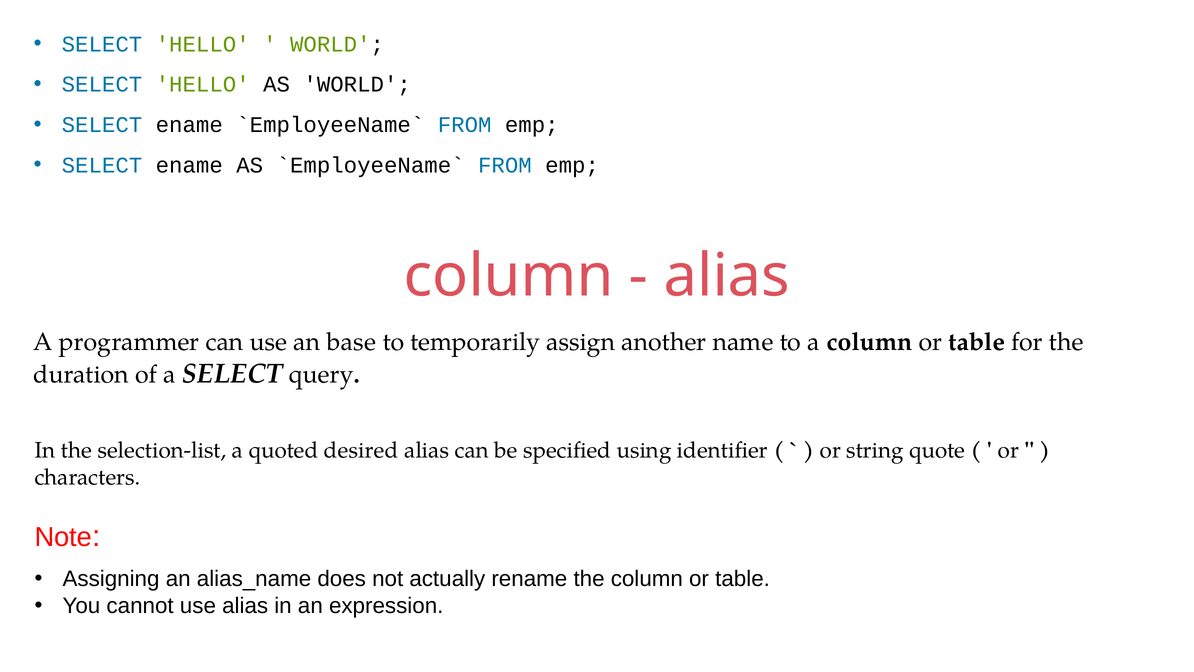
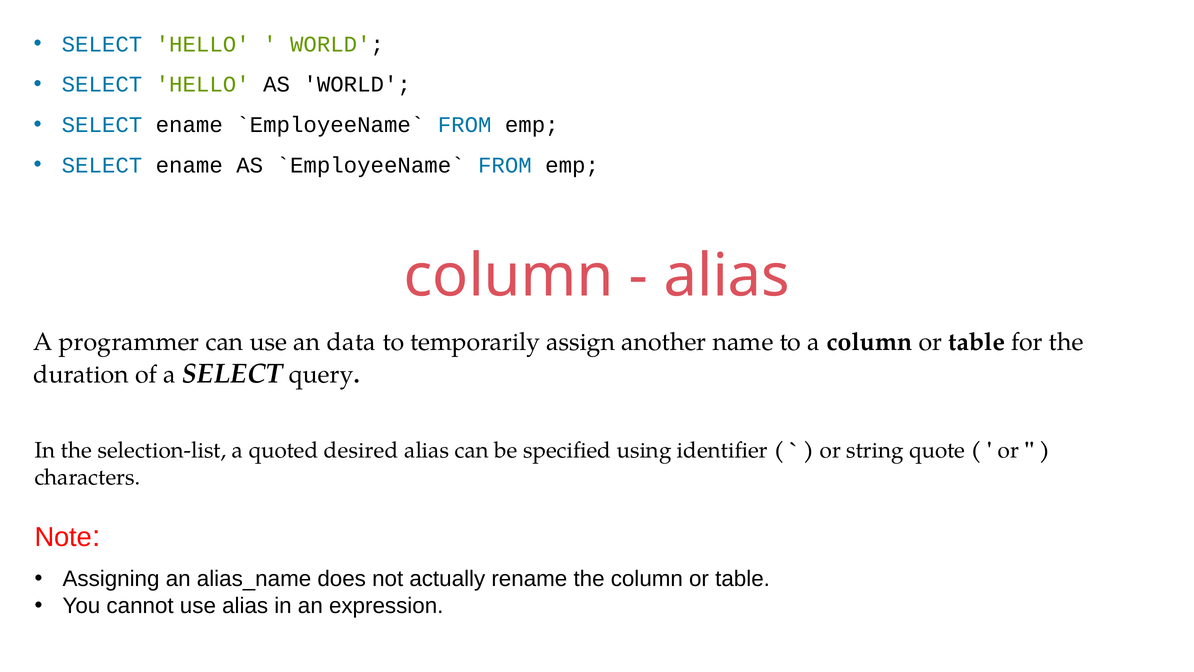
base: base -> data (351, 342)
